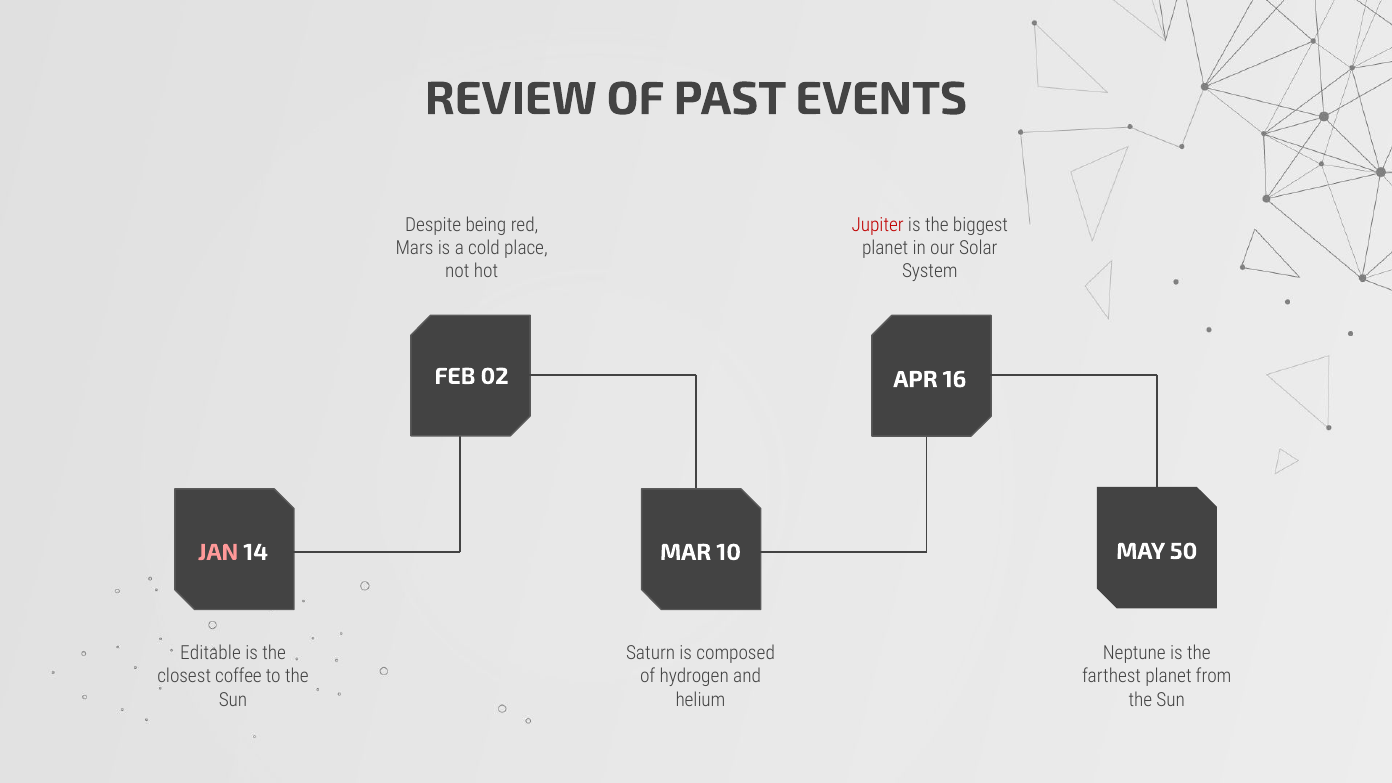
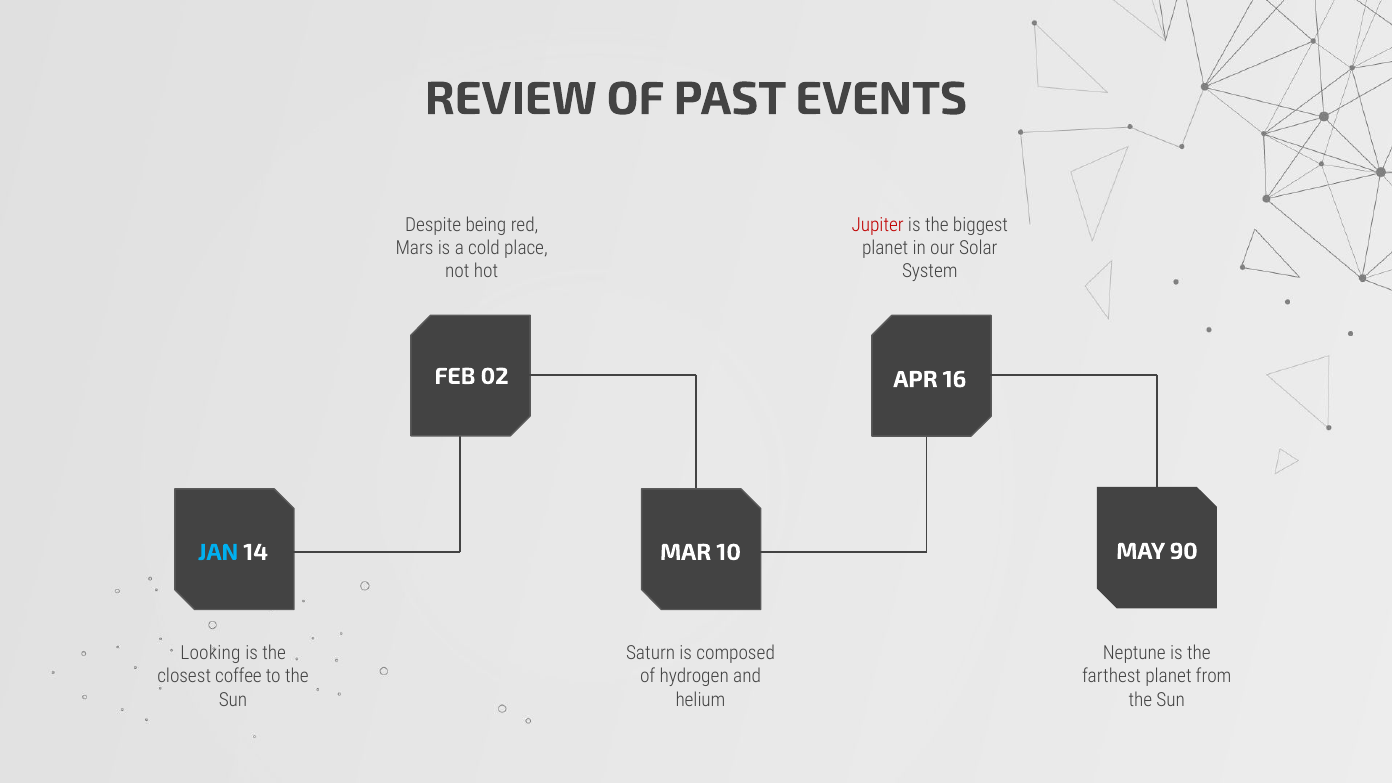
JAN colour: pink -> light blue (218, 552)
50: 50 -> 90 (1184, 551)
Editable: Editable -> Looking (210, 653)
